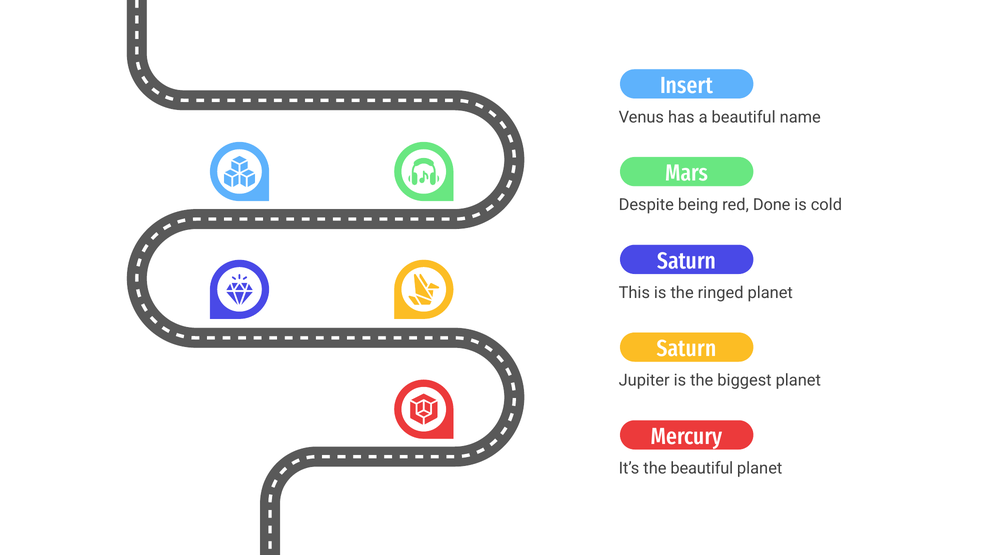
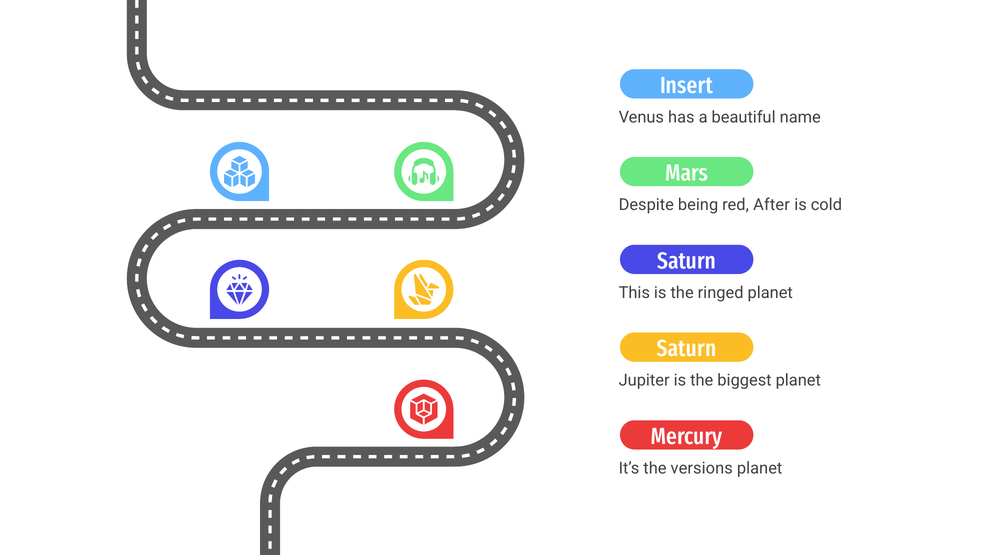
Done: Done -> After (772, 205)
the beautiful: beautiful -> versions (702, 468)
